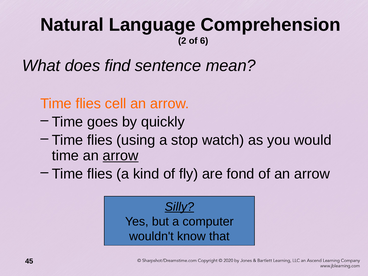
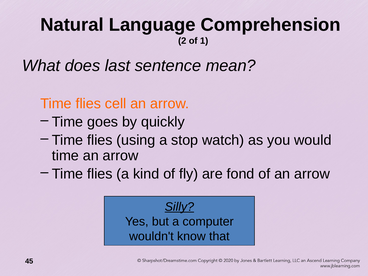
6: 6 -> 1 (204, 41)
find: find -> last (118, 66)
arrow underline: present -> none (121, 156)
